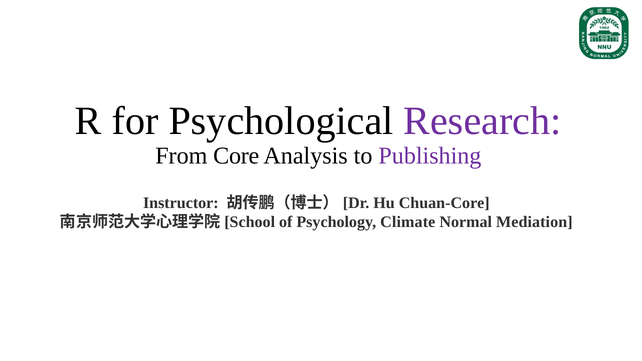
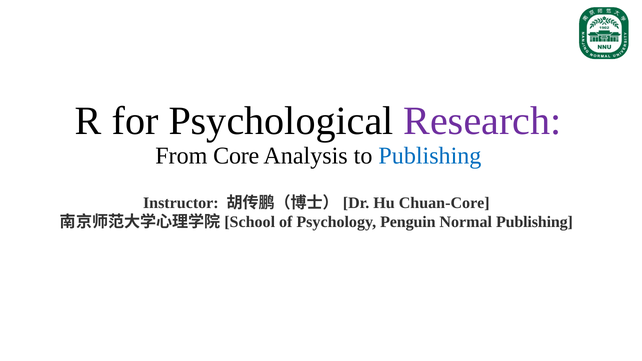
Publishing colour: purple -> blue (430, 156)
Climate: Climate -> Penguin (408, 222)
Normal Mediation: Mediation -> Publishing (534, 222)
